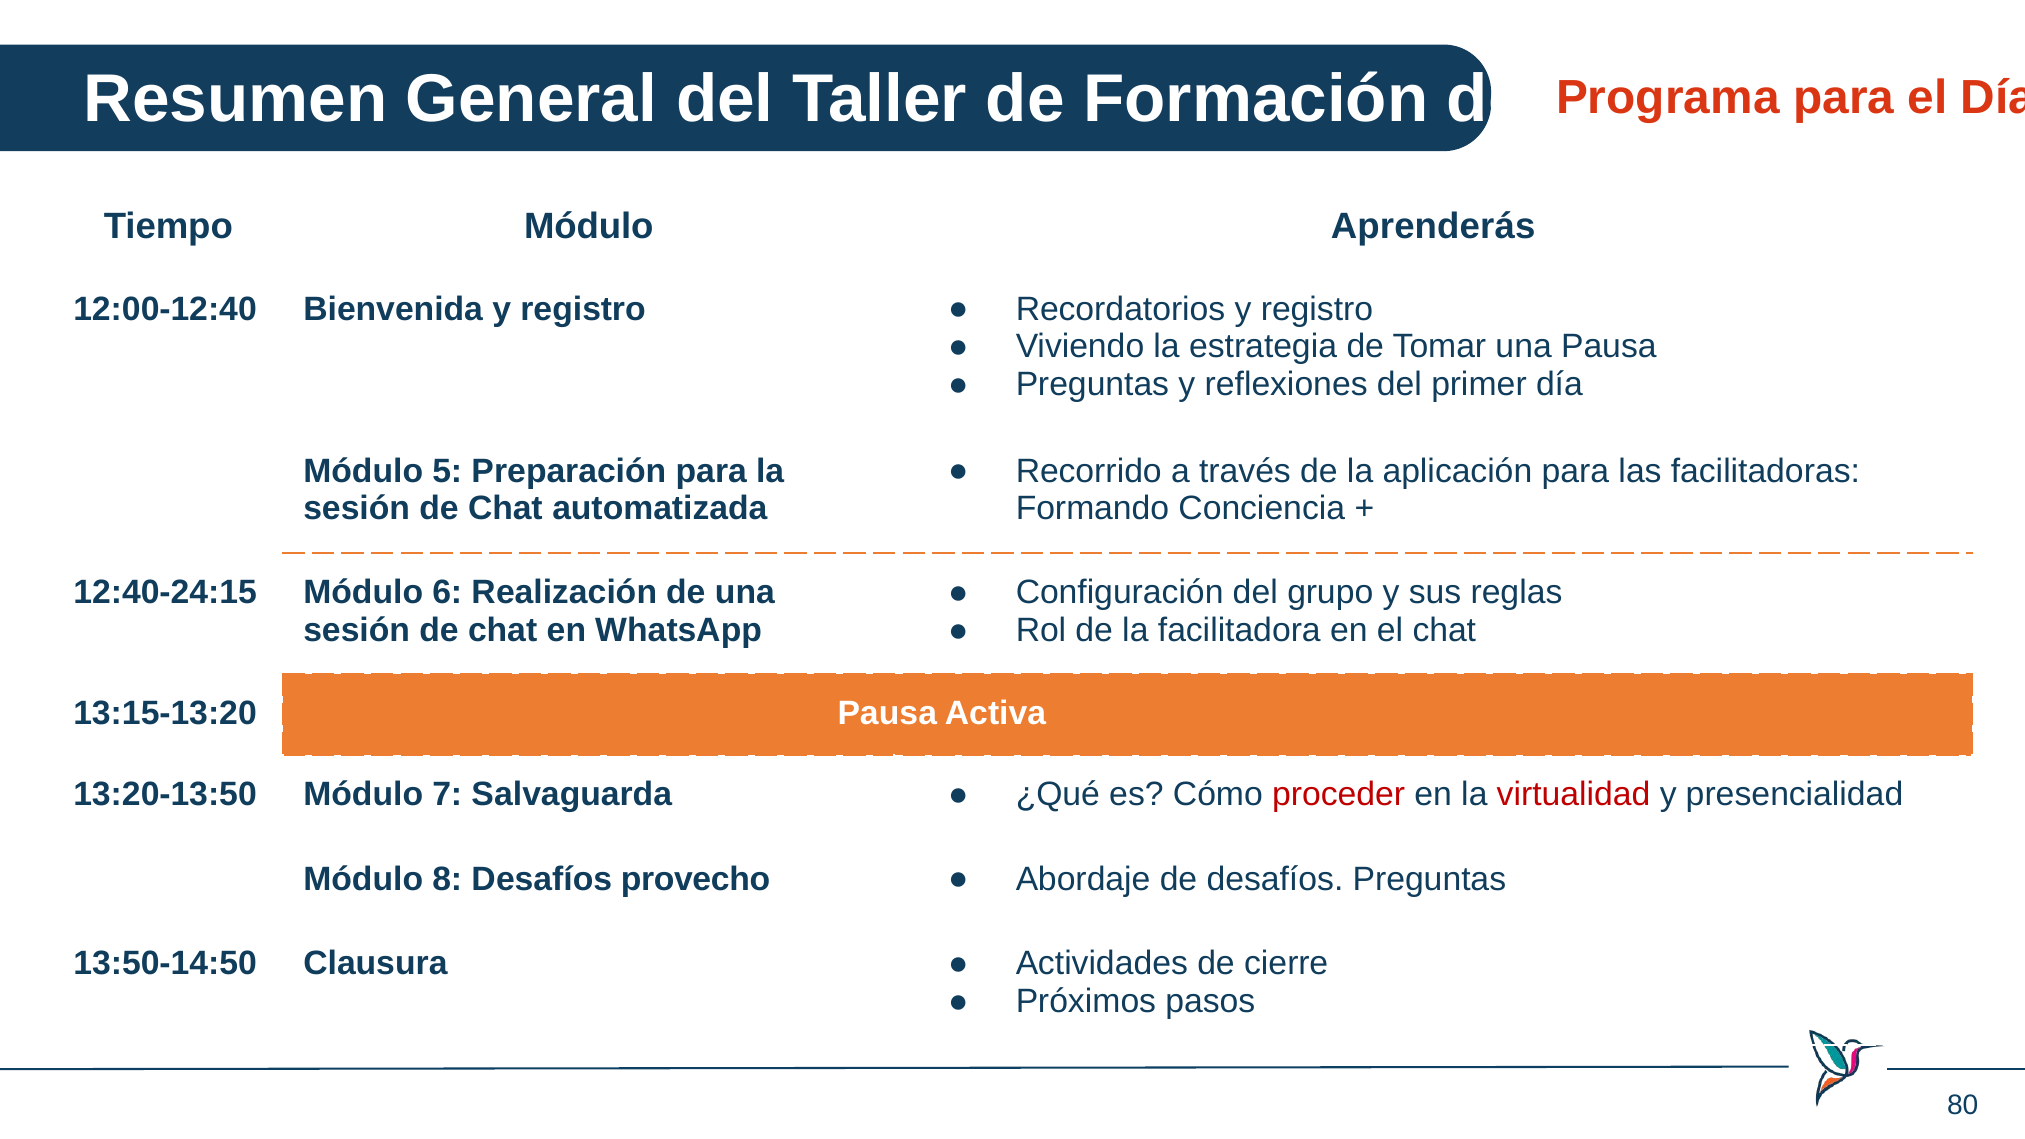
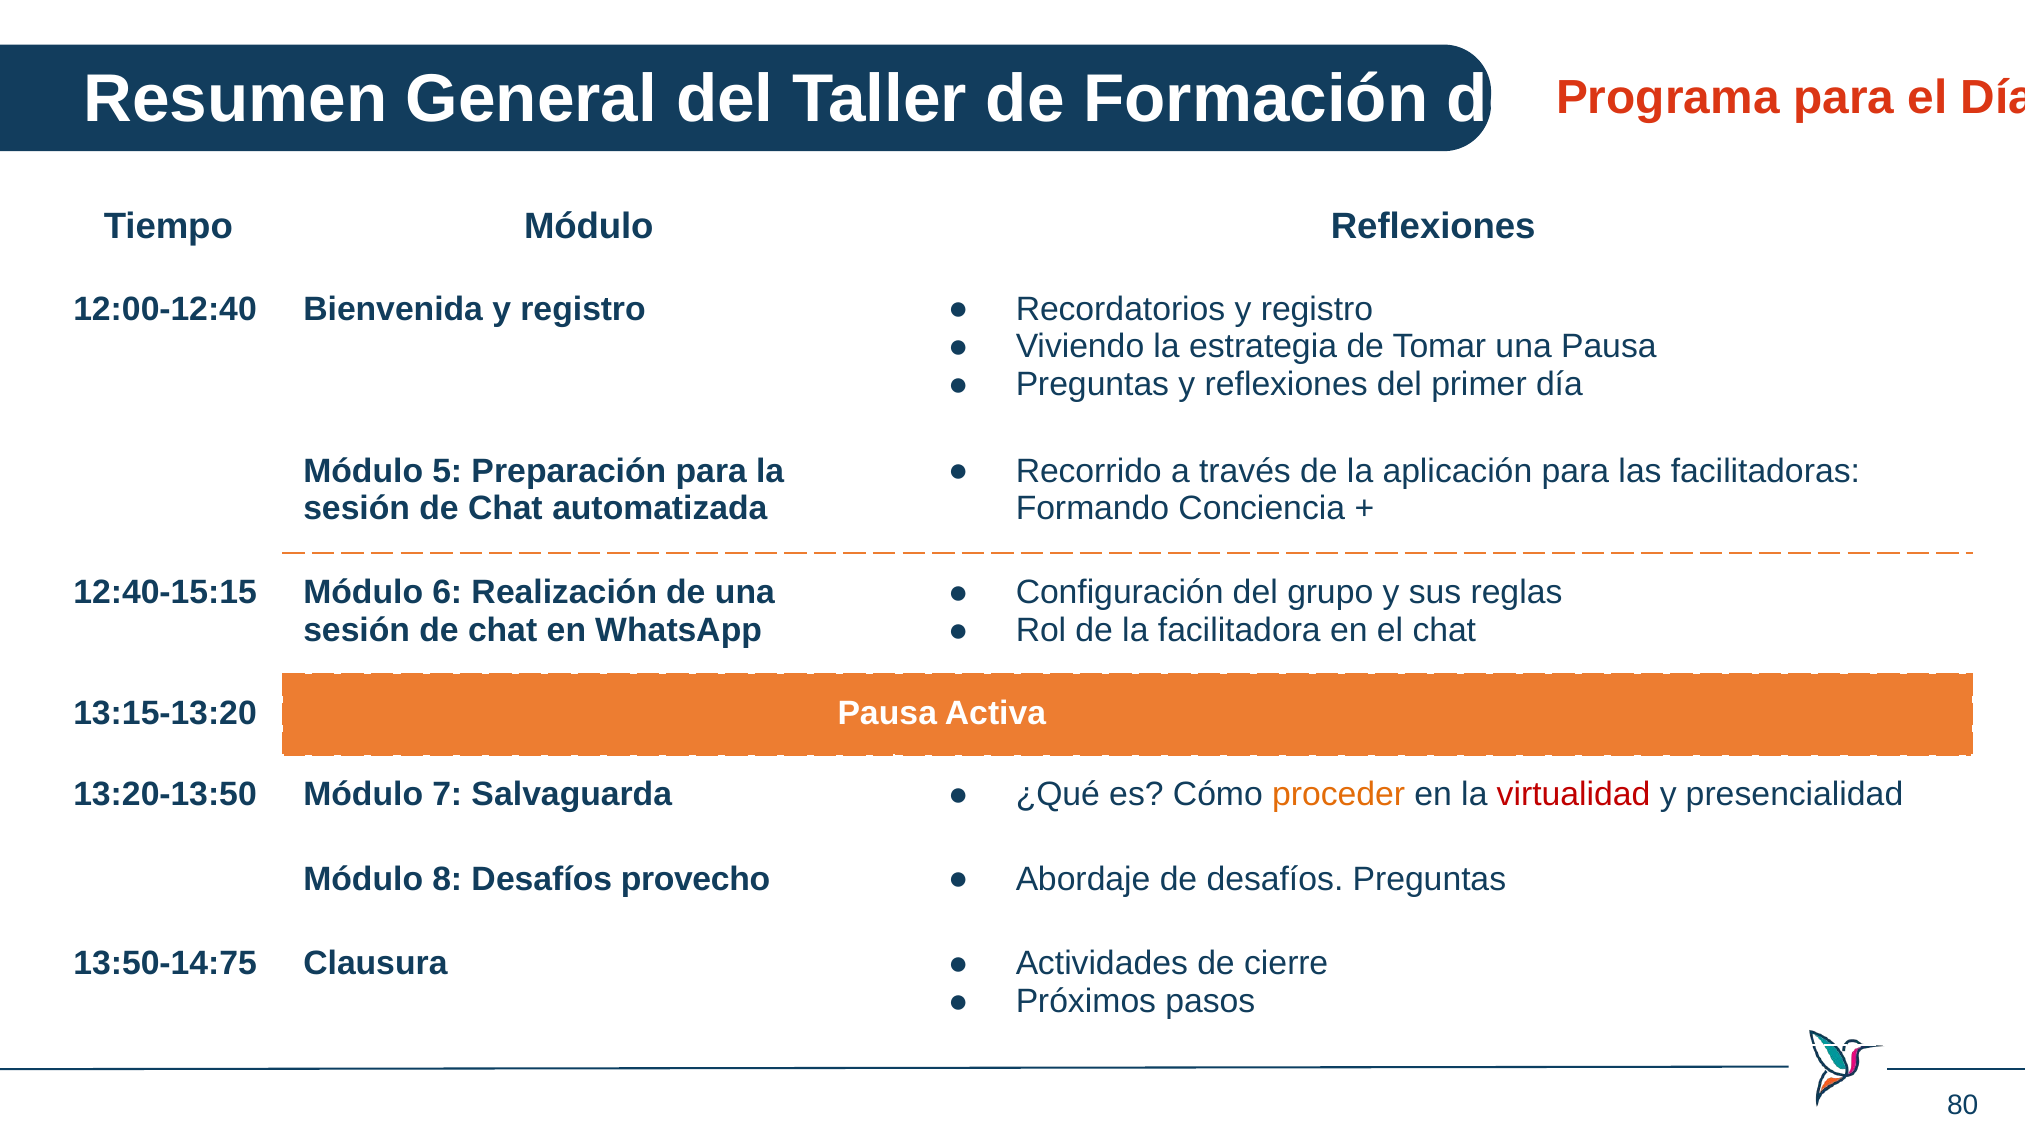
Módulo Aprenderás: Aprenderás -> Reflexiones (1433, 226)
12:40-24:15: 12:40-24:15 -> 12:40-15:15 (165, 592)
proceder colour: red -> orange (1339, 795)
13:50-14:50: 13:50-14:50 -> 13:50-14:75 (165, 963)
